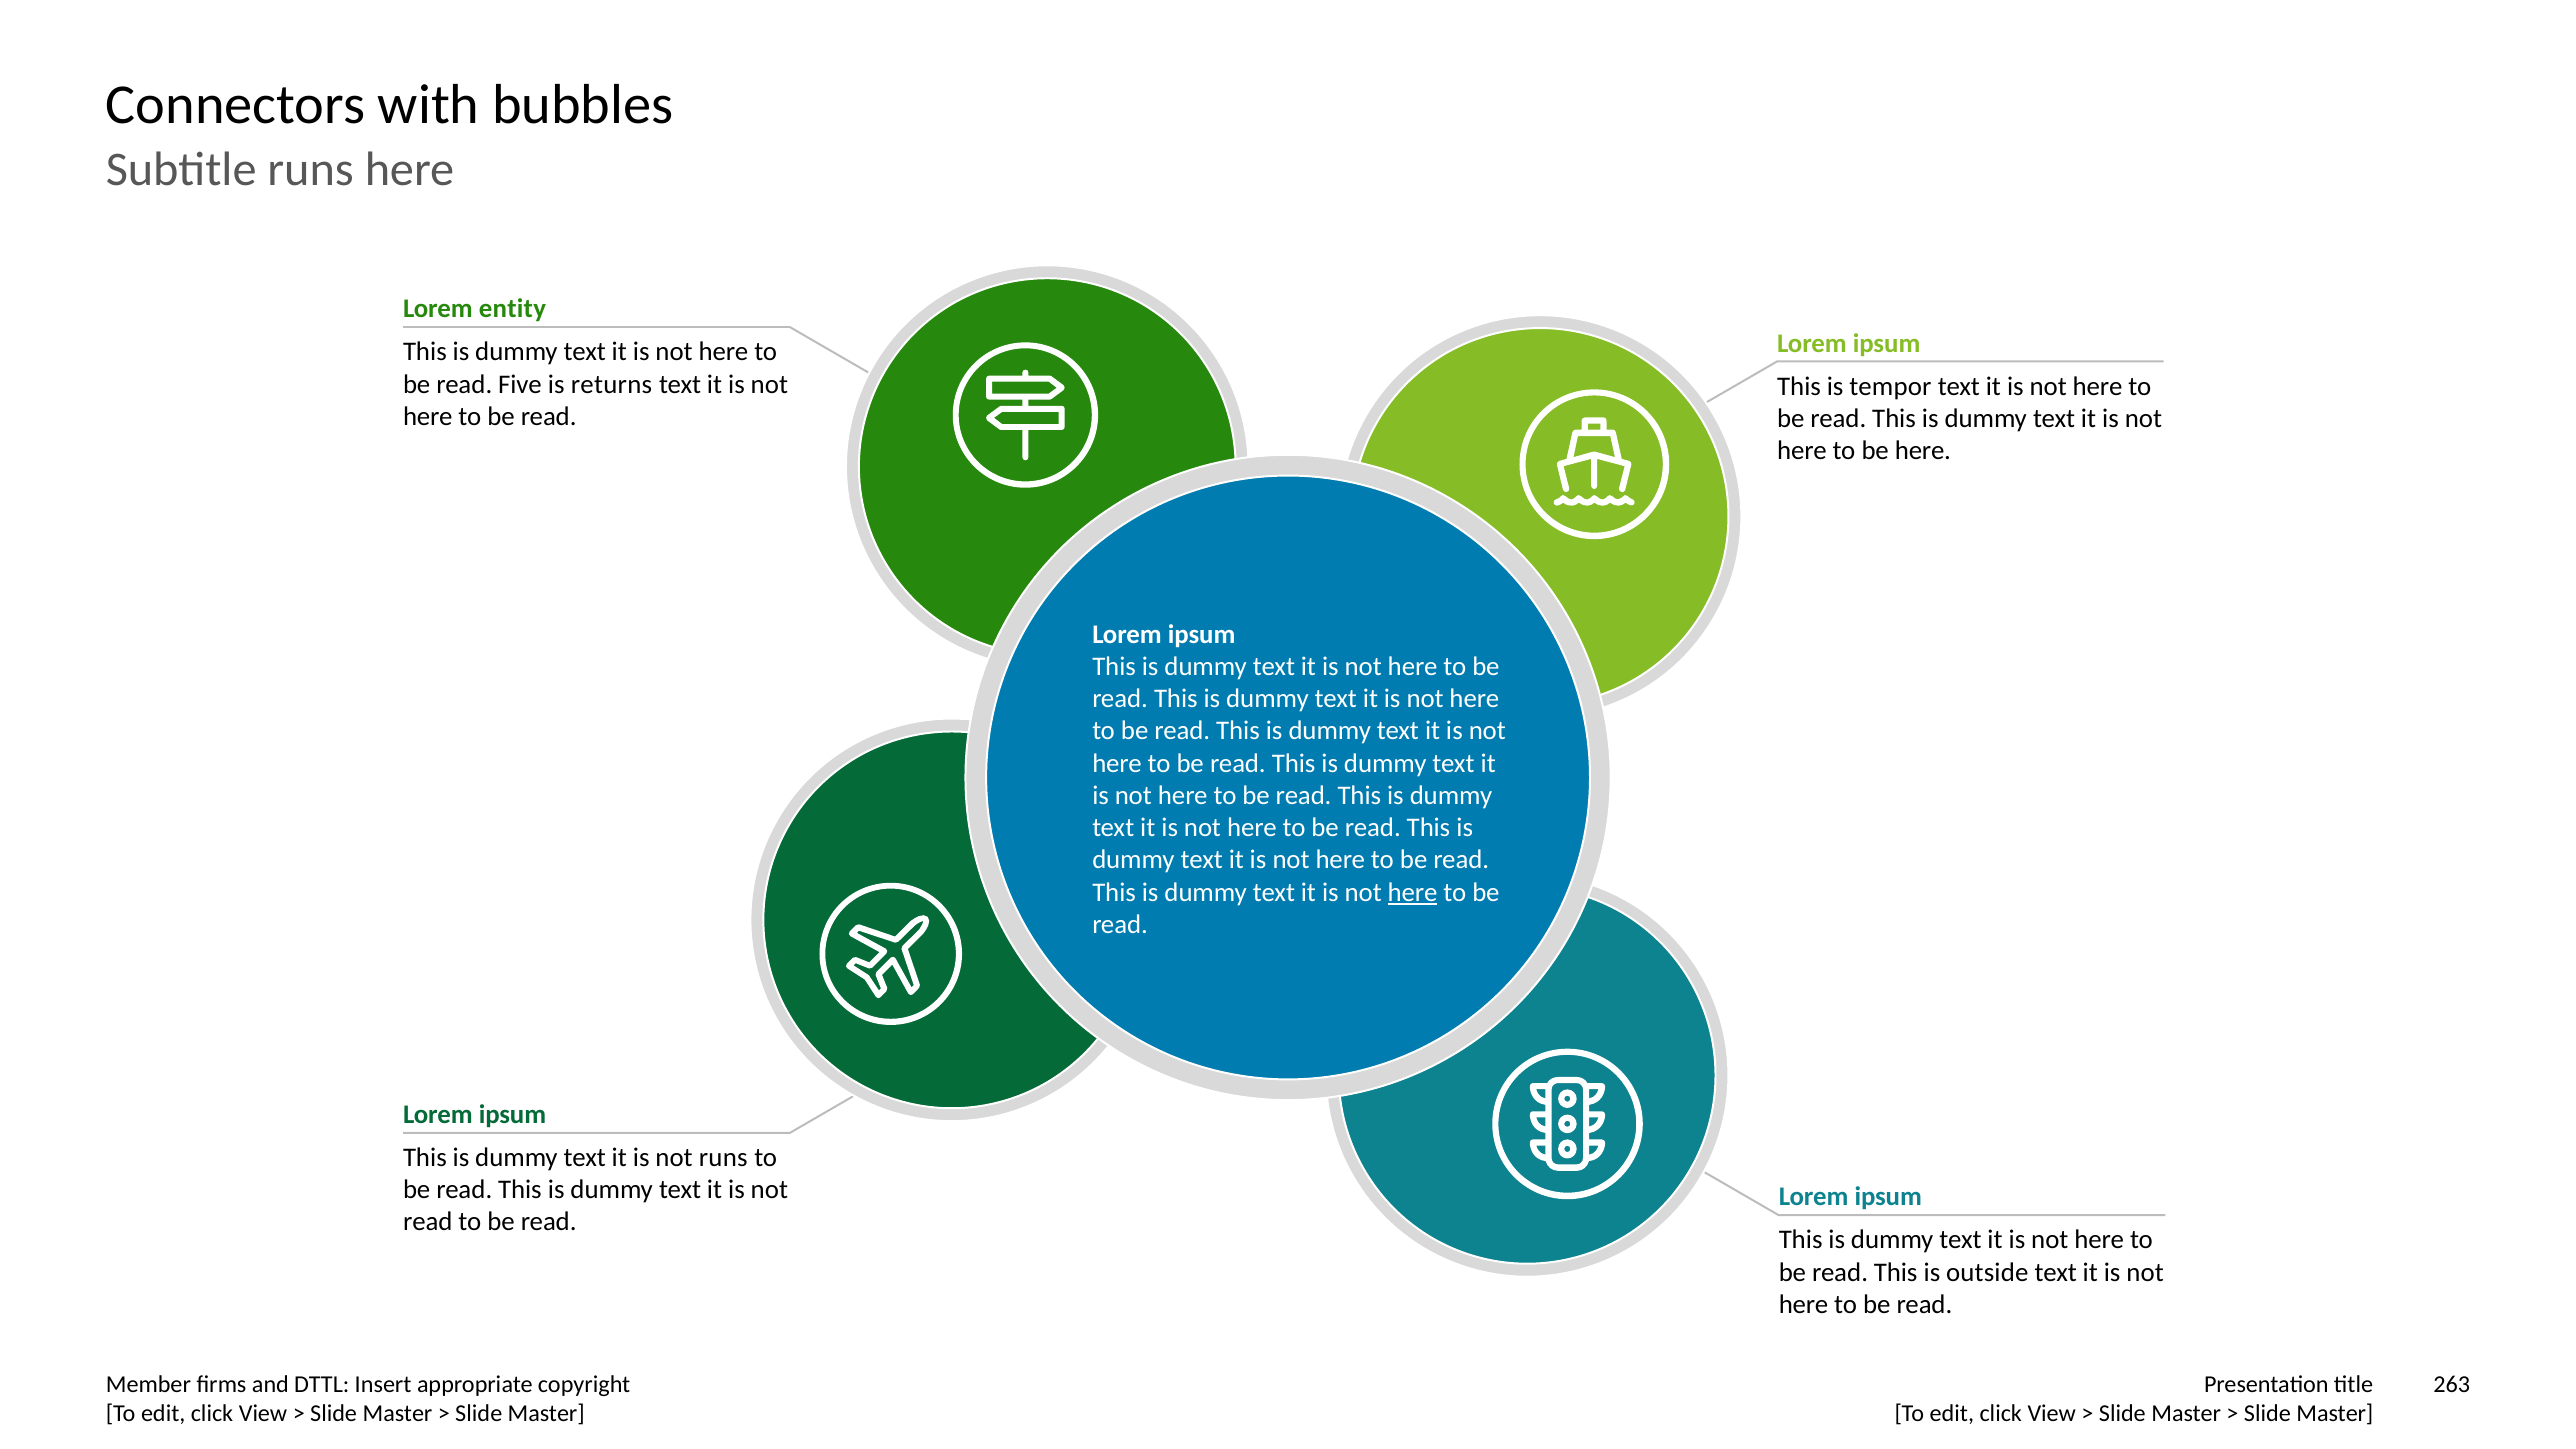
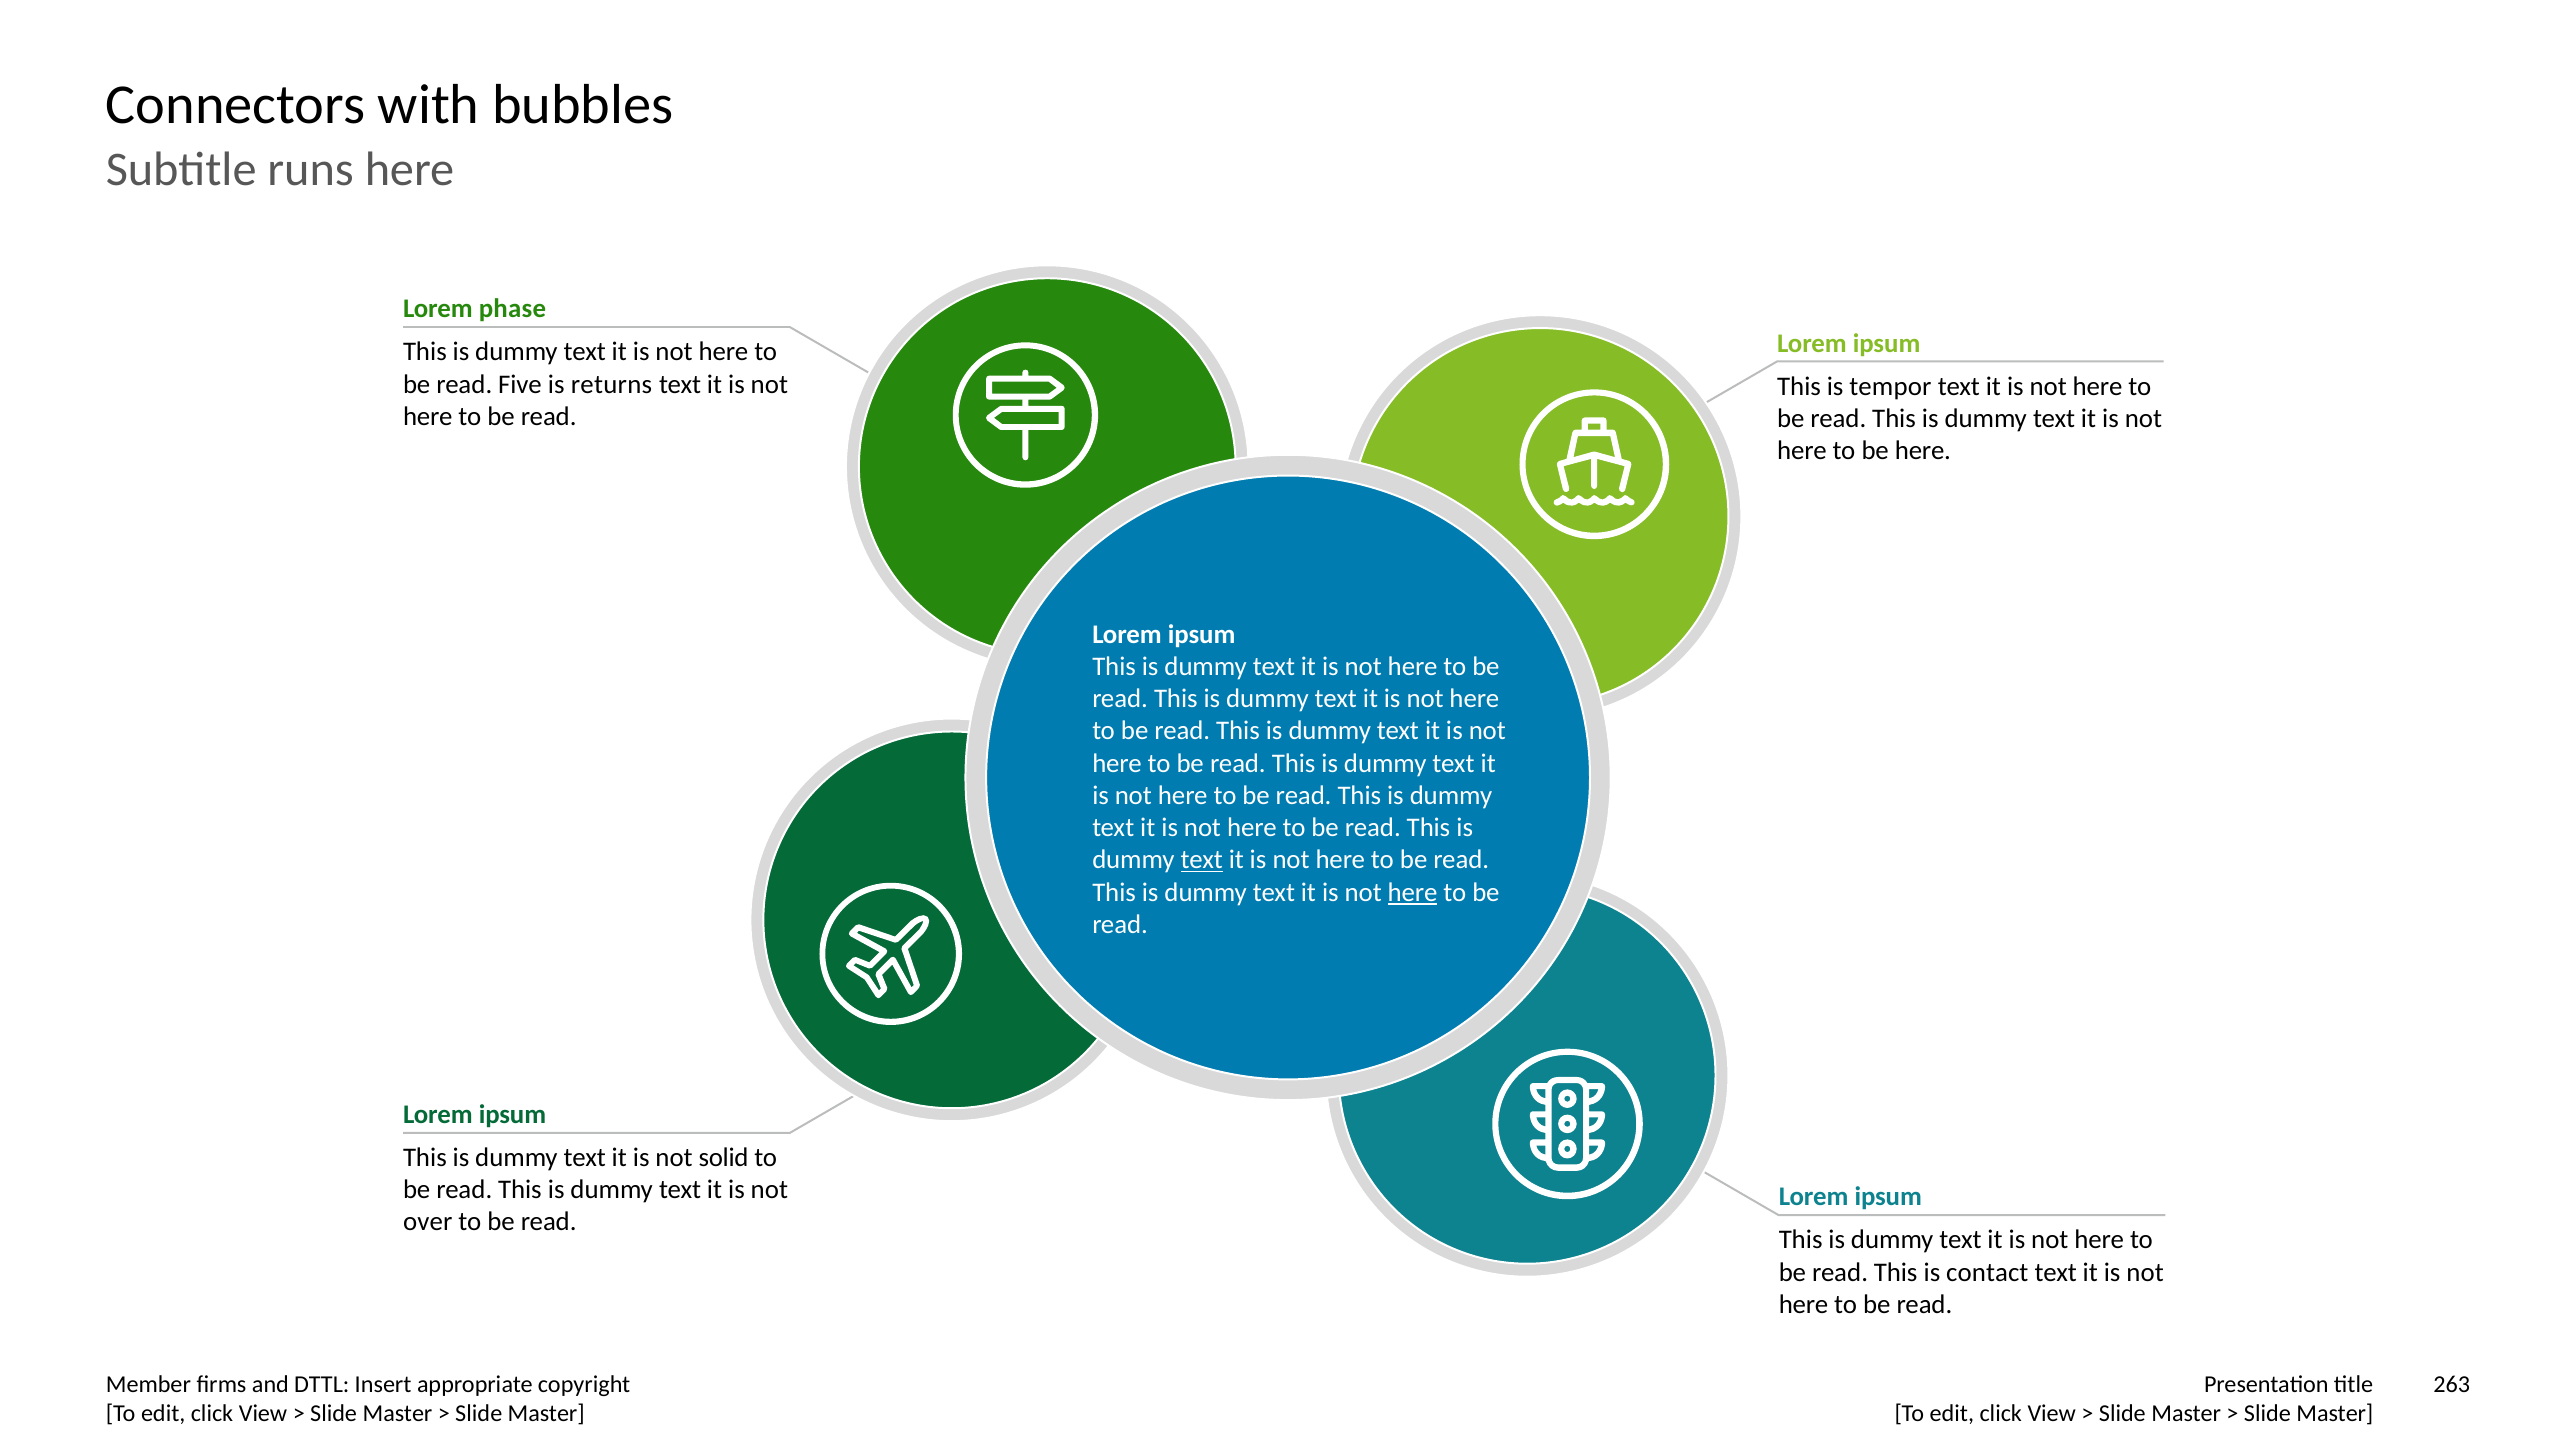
entity: entity -> phase (512, 309)
text underline: none -> present (1202, 860)
not runs: runs -> solid (724, 1158)
read: read -> over (428, 1222)
outside: outside -> contact (1987, 1272)
